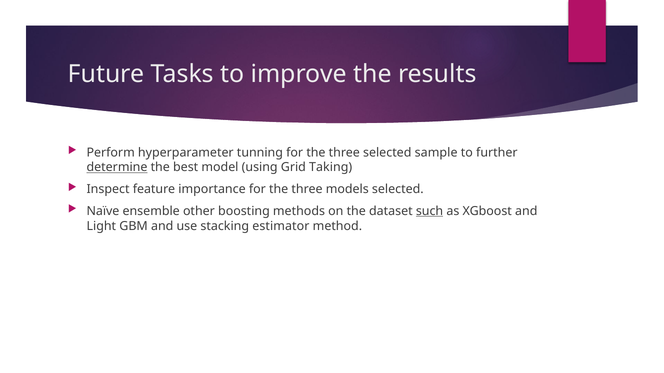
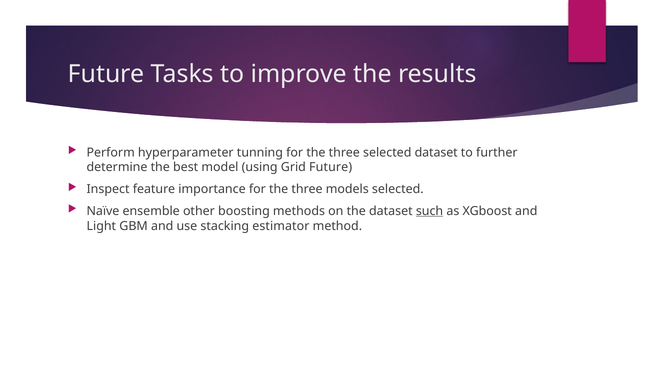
selected sample: sample -> dataset (436, 153)
determine underline: present -> none (117, 168)
Grid Taking: Taking -> Future (331, 168)
